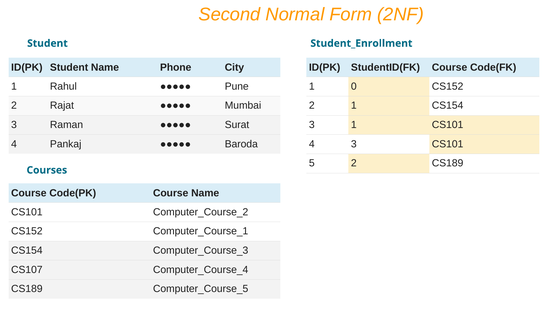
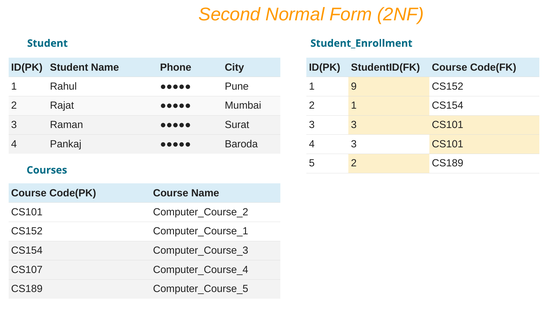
0: 0 -> 9 (354, 86)
3 1: 1 -> 3 (354, 124)
